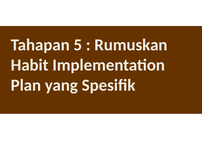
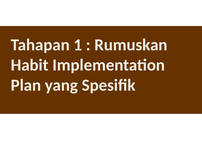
5: 5 -> 1 (78, 45)
